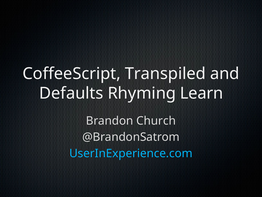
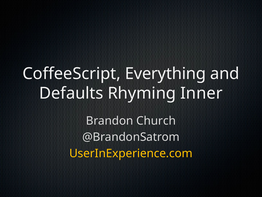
Transpiled: Transpiled -> Everything (165, 73)
Learn: Learn -> Inner (201, 93)
UserInExperience.com colour: light blue -> yellow (131, 153)
